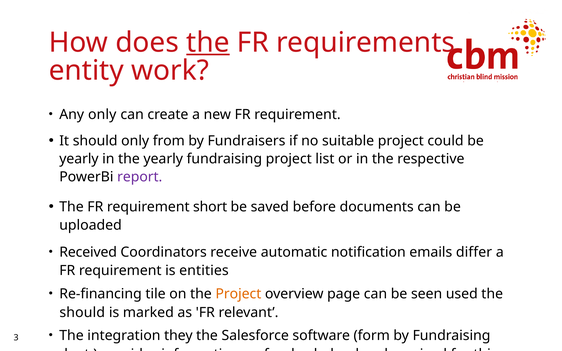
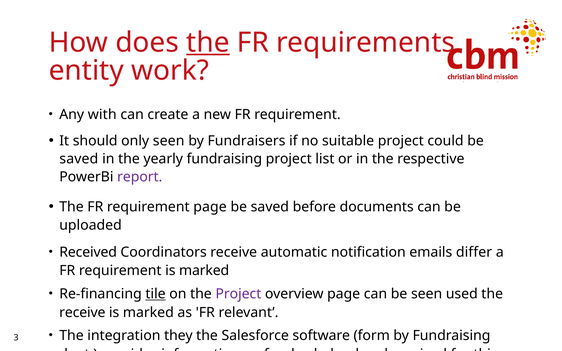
Any only: only -> with (102, 115)
only from: from -> seen (169, 141)
yearly: yearly -> saved (79, 159)
requirement short: short -> page (210, 207)
requirement is entities: entities -> marked (204, 271)
tile underline: none -> present (156, 294)
Project colour: orange -> purple (238, 294)
should: should -> receive (82, 313)
